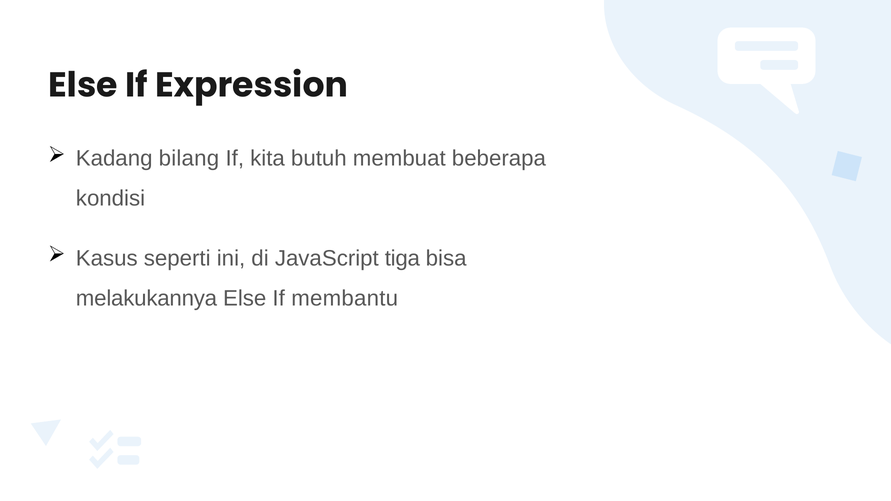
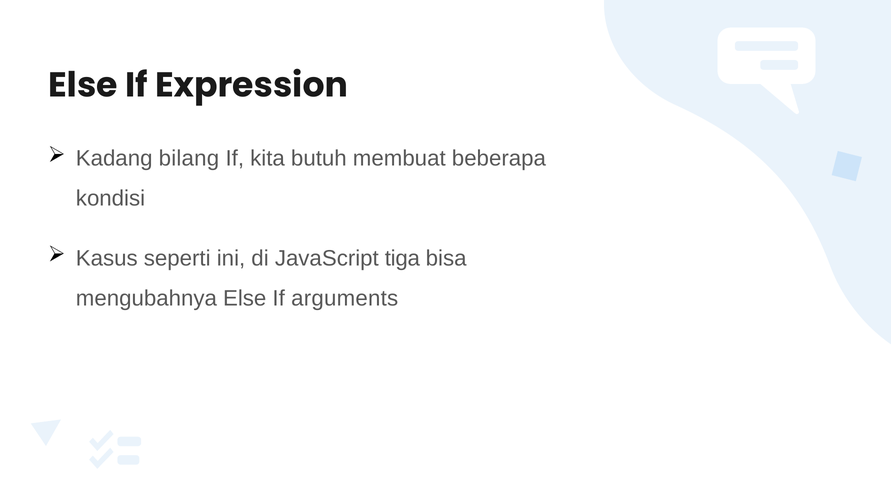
melakukannya: melakukannya -> mengubahnya (146, 298)
membantu: membantu -> arguments (345, 298)
